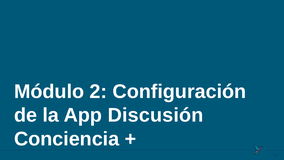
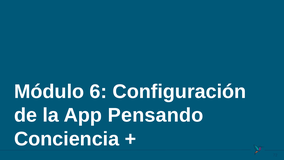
2: 2 -> 6 (98, 91)
Discusión: Discusión -> Pensando (156, 115)
